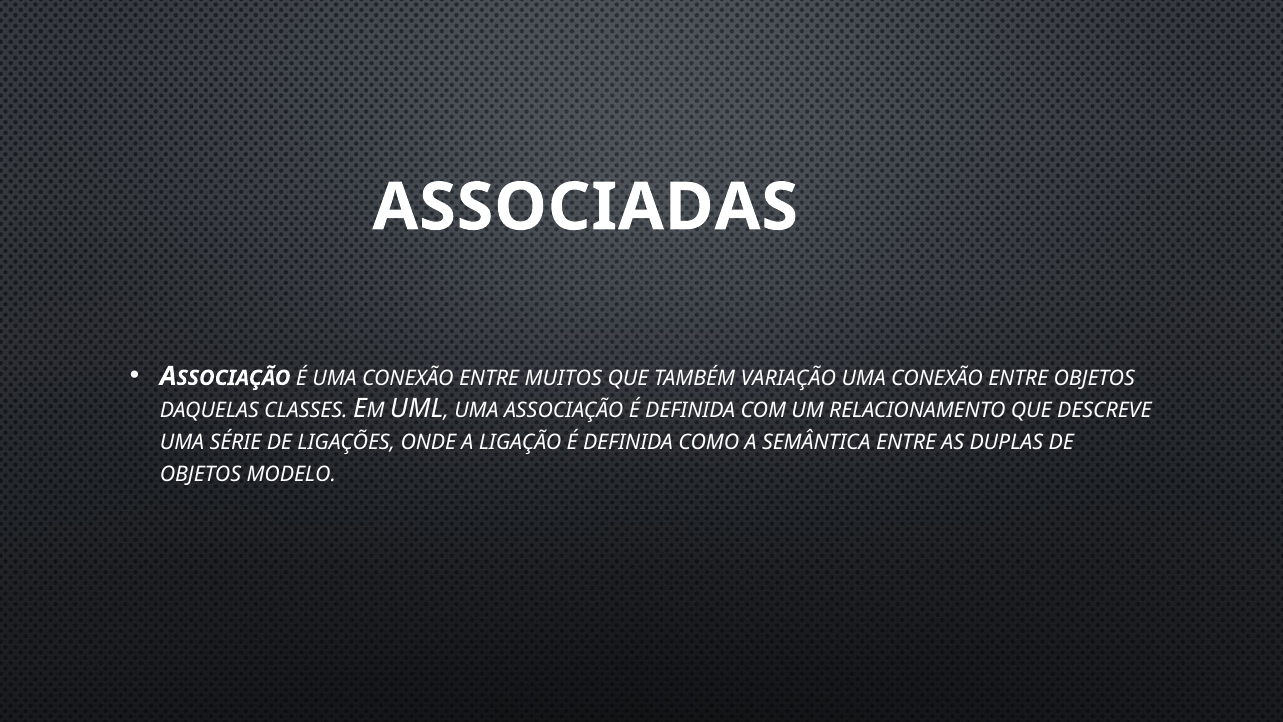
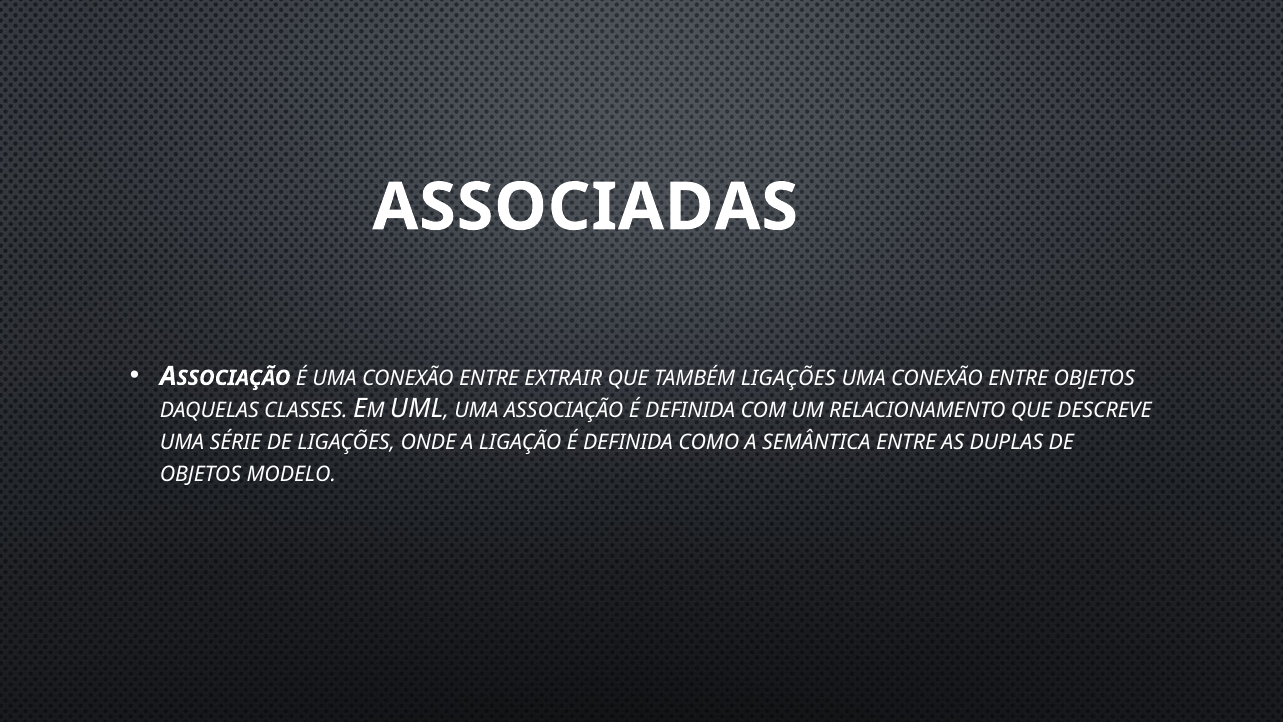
MUITOS: MUITOS -> EXTRAIR (563, 378)
TAMBÉM VARIAÇÃO: VARIAÇÃO -> LIGAÇÕES (788, 378)
